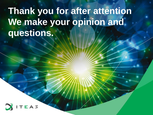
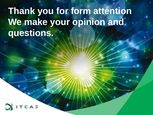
after: after -> form (81, 11)
